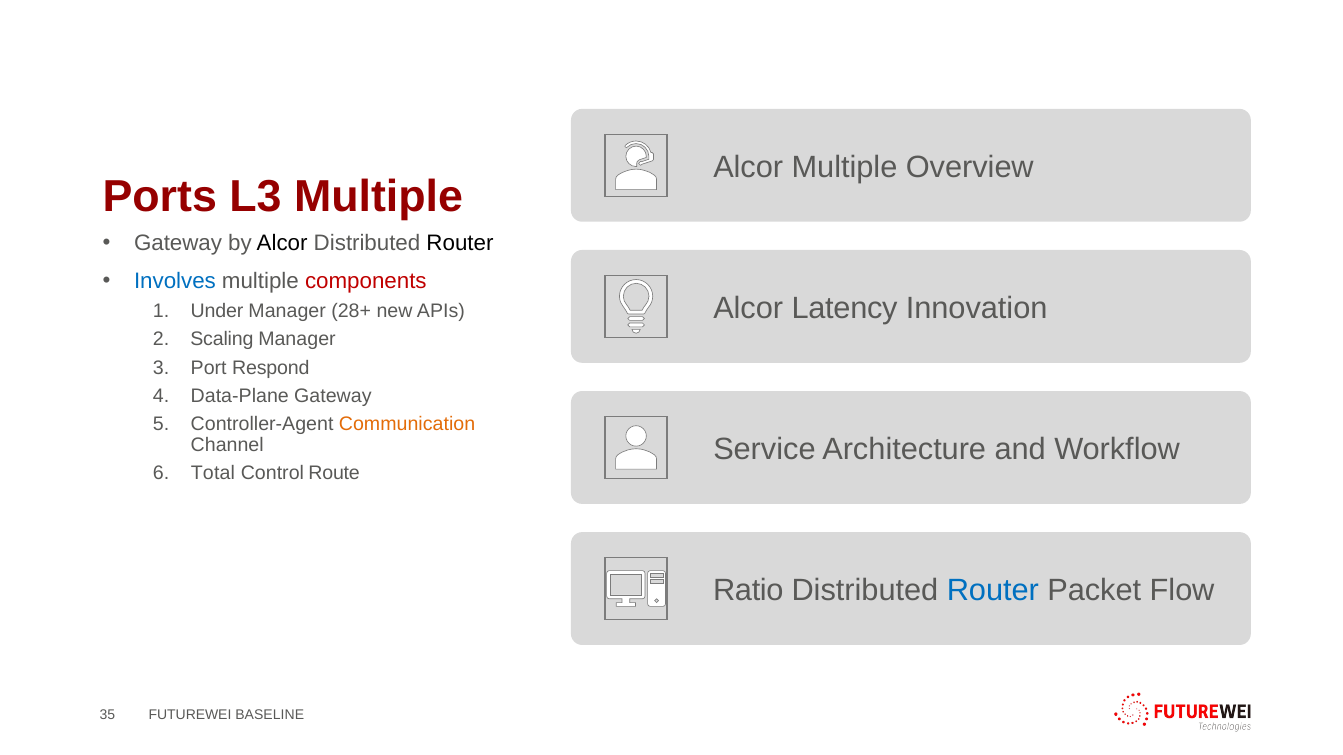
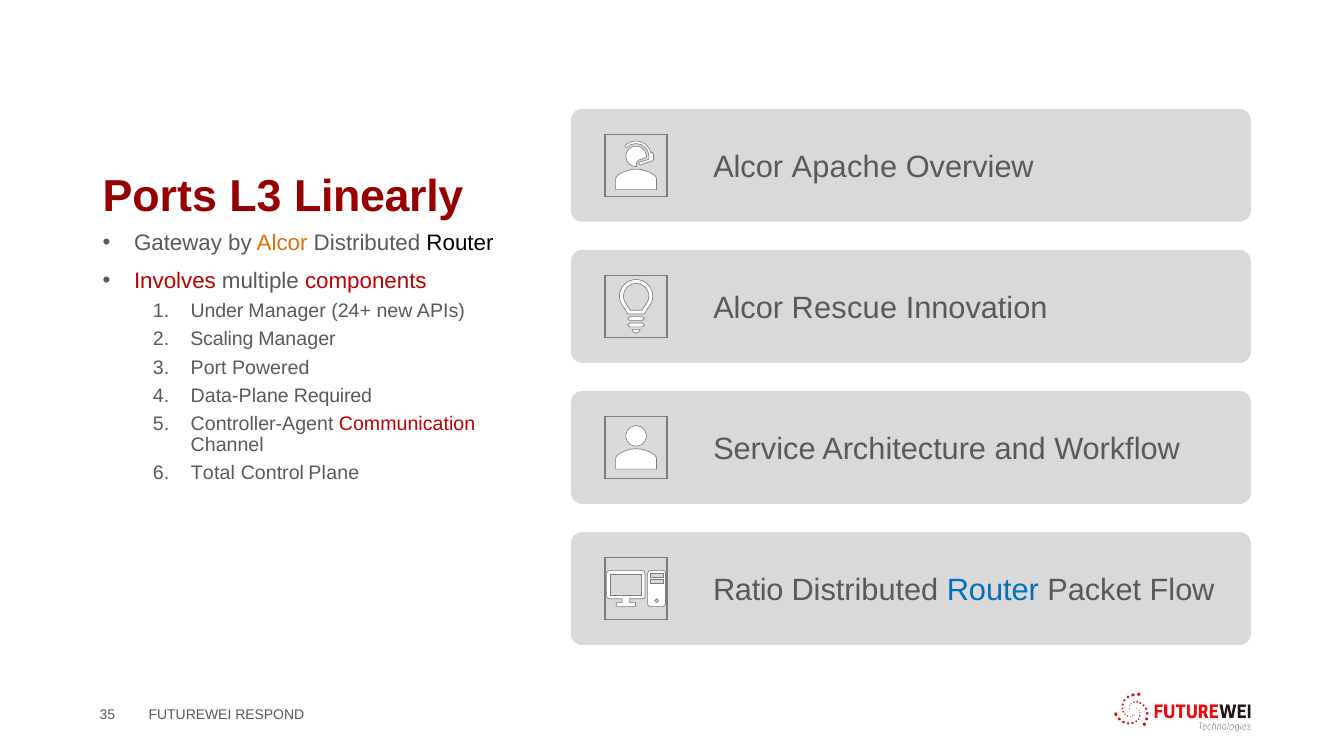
Alcor Multiple: Multiple -> Apache (844, 168)
L3 Multiple: Multiple -> Linearly (379, 197)
Alcor colour: black -> orange (282, 244)
Involves colour: blue -> red (175, 282)
Latency: Latency -> Rescue (844, 309)
28+: 28+ -> 24+ (351, 311)
Respond: Respond -> Powered (271, 368)
Data-Plane Gateway: Gateway -> Required (333, 396)
Communication colour: orange -> red (407, 424)
Route: Route -> Plane (334, 474)
BASELINE: BASELINE -> RESPOND (270, 715)
